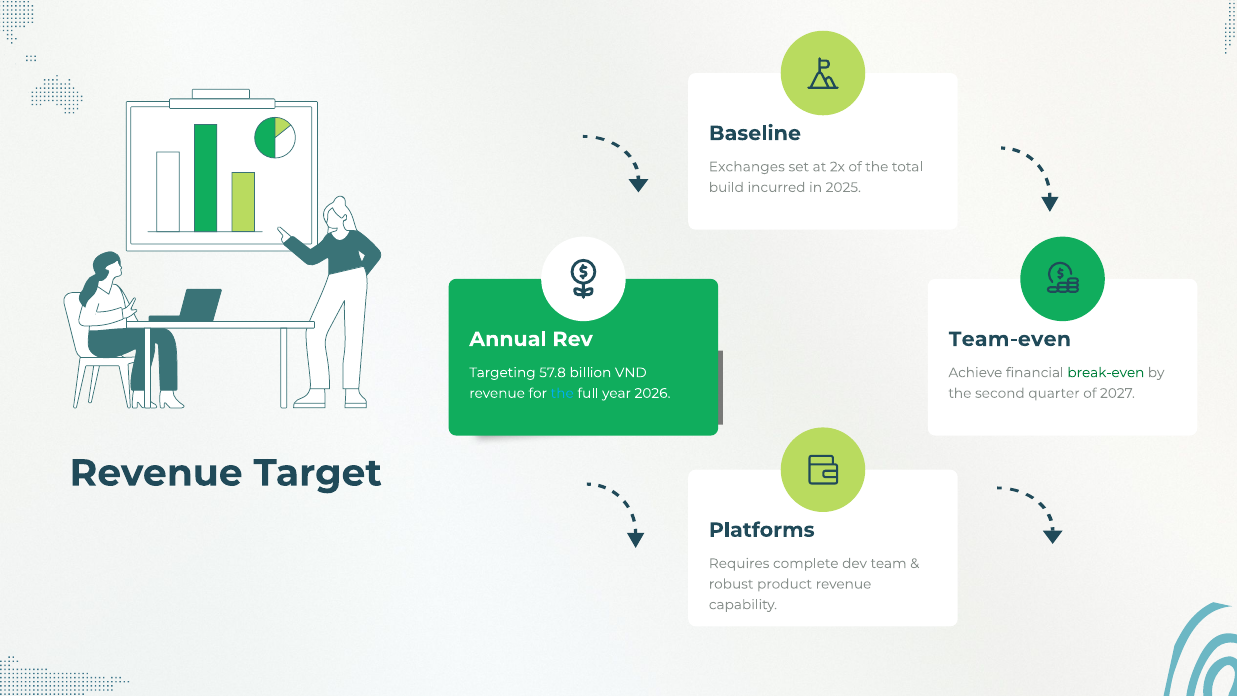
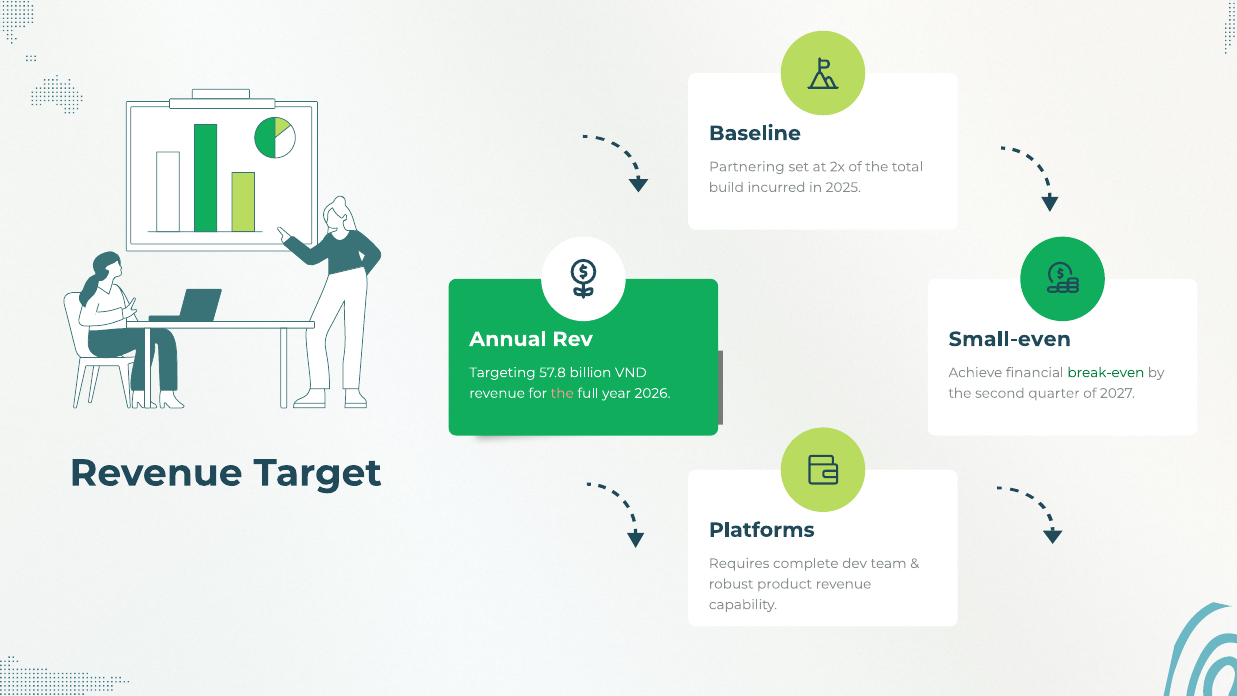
Exchanges: Exchanges -> Partnering (747, 167)
Team-even: Team-even -> Small-even (1010, 339)
the colour: light blue -> pink (562, 393)
